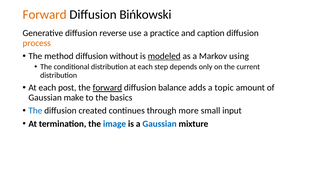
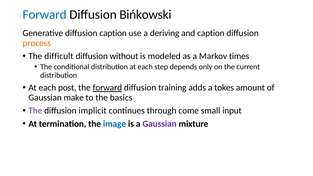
Forward colour: orange -> blue (45, 15)
diffusion reverse: reverse -> caption (113, 33)
practice: practice -> deriving (165, 33)
method: method -> difficult (59, 56)
modeled underline: present -> none (164, 56)
using: using -> times (239, 56)
balance: balance -> training (172, 88)
topic: topic -> tokes (224, 88)
The colour: blue -> purple (35, 111)
created: created -> implicit (93, 111)
more: more -> come (189, 111)
Gaussian colour: blue -> purple (160, 124)
